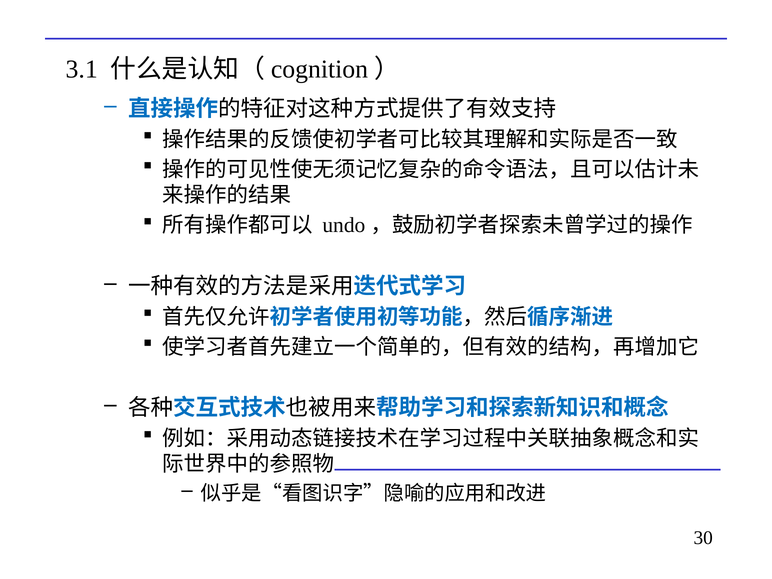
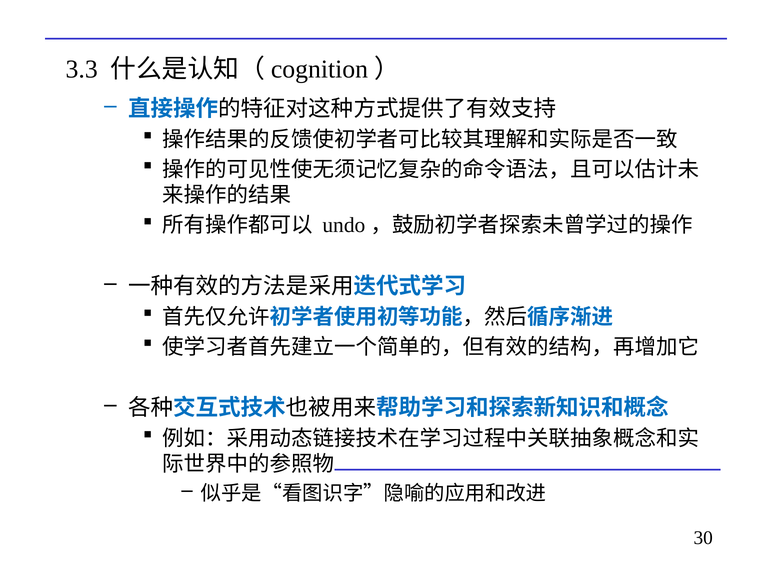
3.1: 3.1 -> 3.3 (82, 69)
